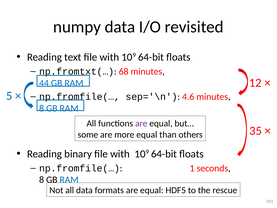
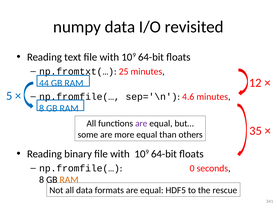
68: 68 -> 25 (124, 71)
1: 1 -> 0 (192, 168)
RAM colour: blue -> orange (69, 180)
